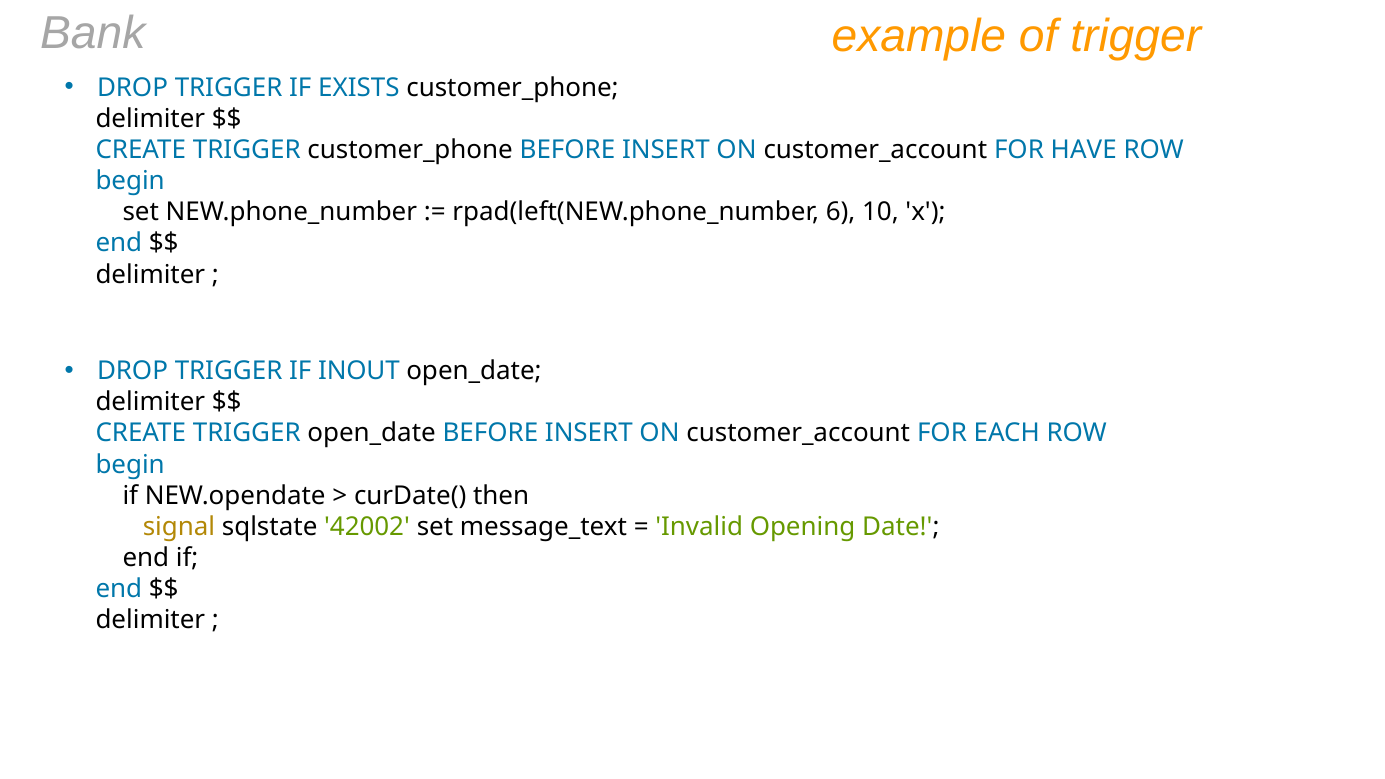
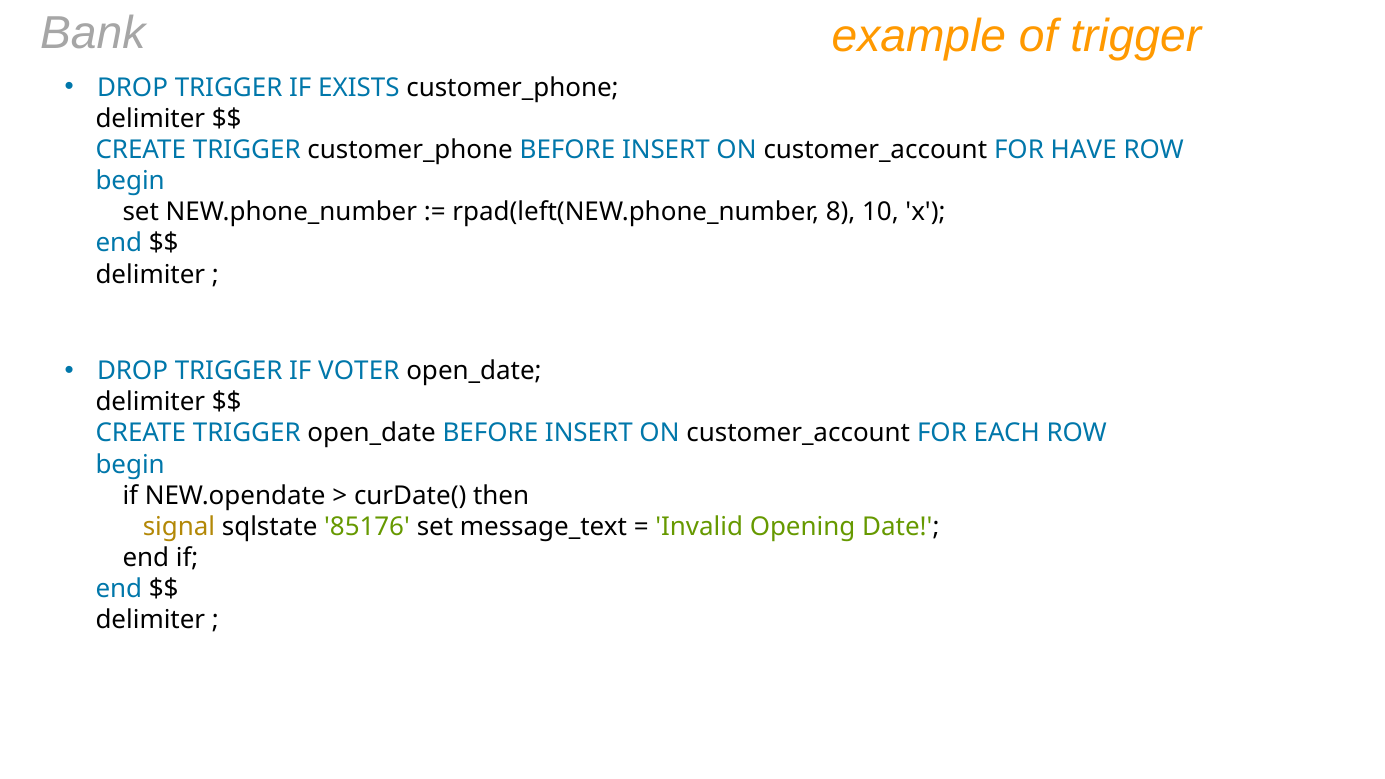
6: 6 -> 8 (841, 212)
INOUT: INOUT -> VOTER (359, 371)
42002: 42002 -> 85176 (367, 527)
